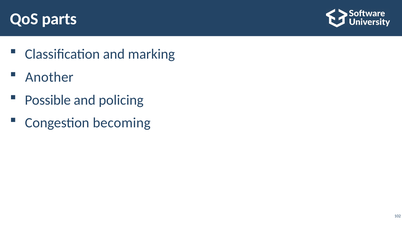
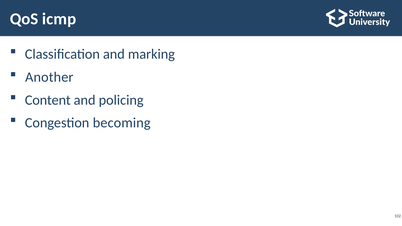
parts: parts -> icmp (59, 19)
Possible: Possible -> Content (48, 100)
